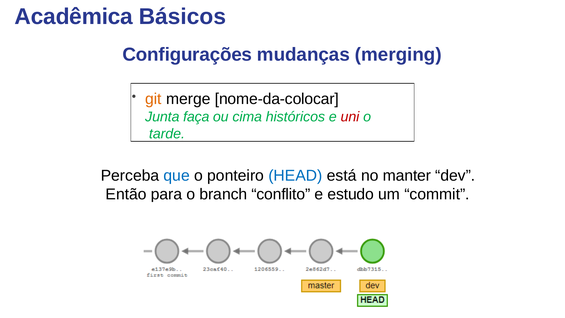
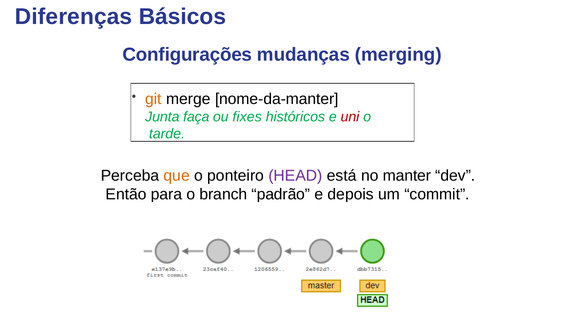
Acadêmica: Acadêmica -> Diferenças (74, 17)
nome-da-colocar: nome-da-colocar -> nome-da-manter (277, 99)
cima: cima -> fixes (247, 117)
que colour: blue -> orange (177, 176)
HEAD colour: blue -> purple (295, 176)
conflito: conflito -> padrão (281, 194)
estudo: estudo -> depois (351, 194)
